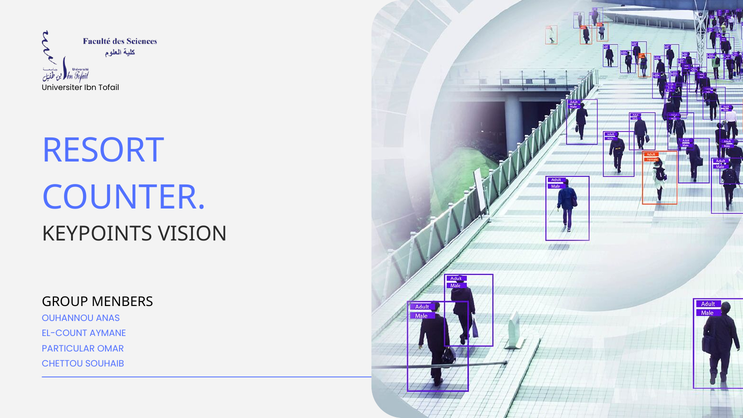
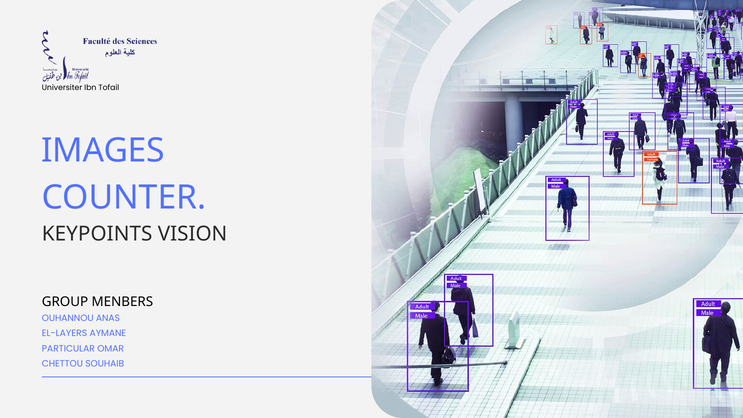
RESORT: RESORT -> IMAGES (103, 150)
EL-COUNT: EL-COUNT -> EL-LAYERS (64, 333)
